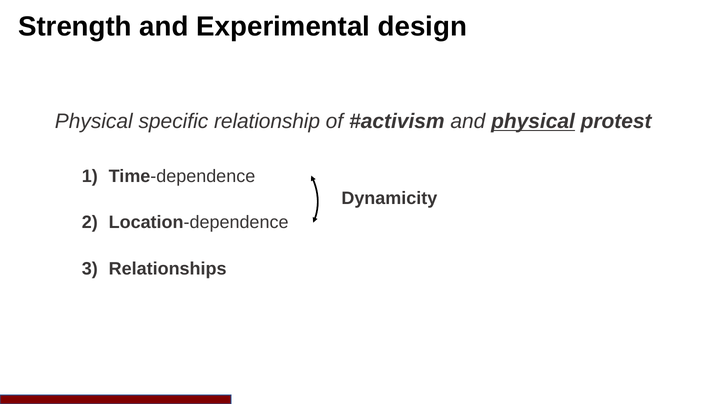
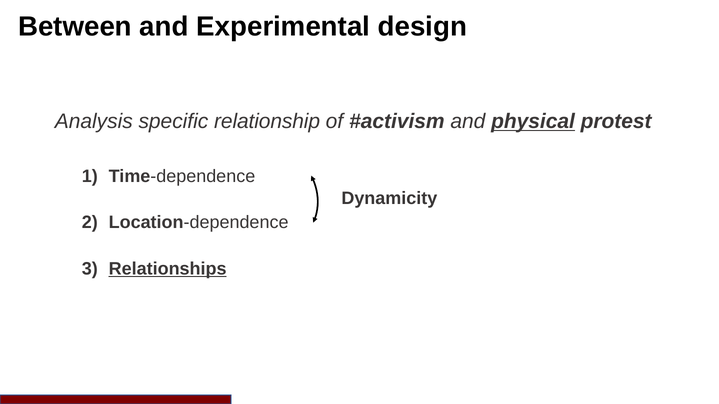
Strength: Strength -> Between (75, 27)
Physical: Physical -> Analysis (94, 122)
Relationships underline: none -> present (168, 269)
